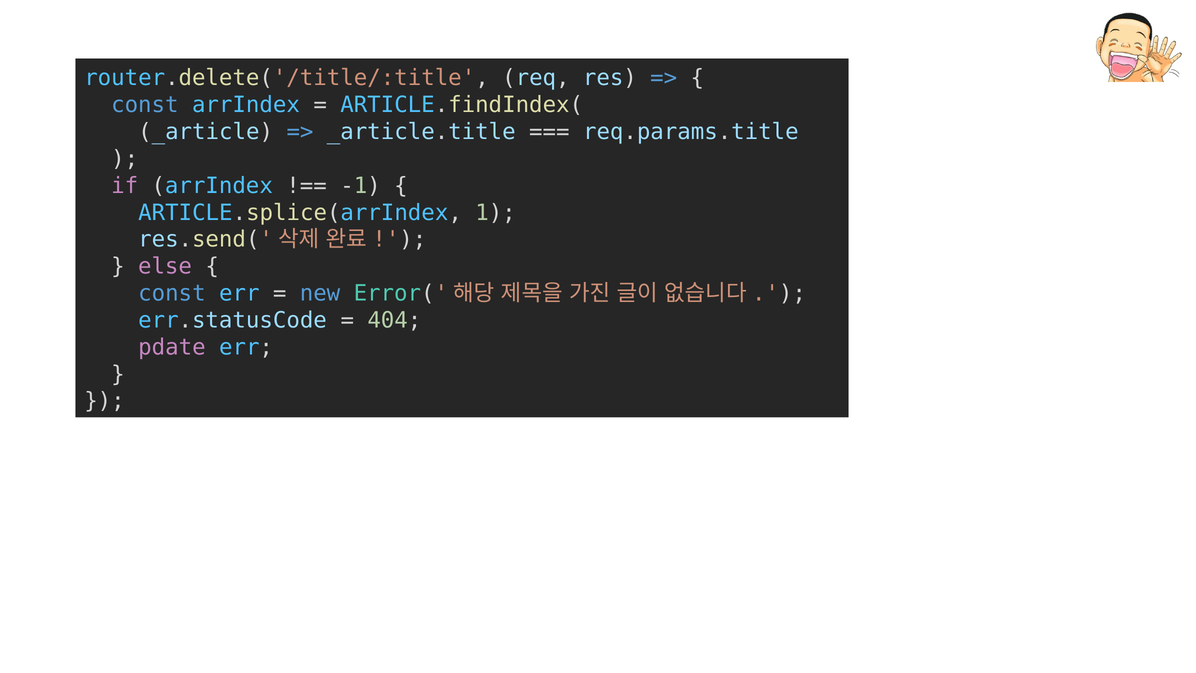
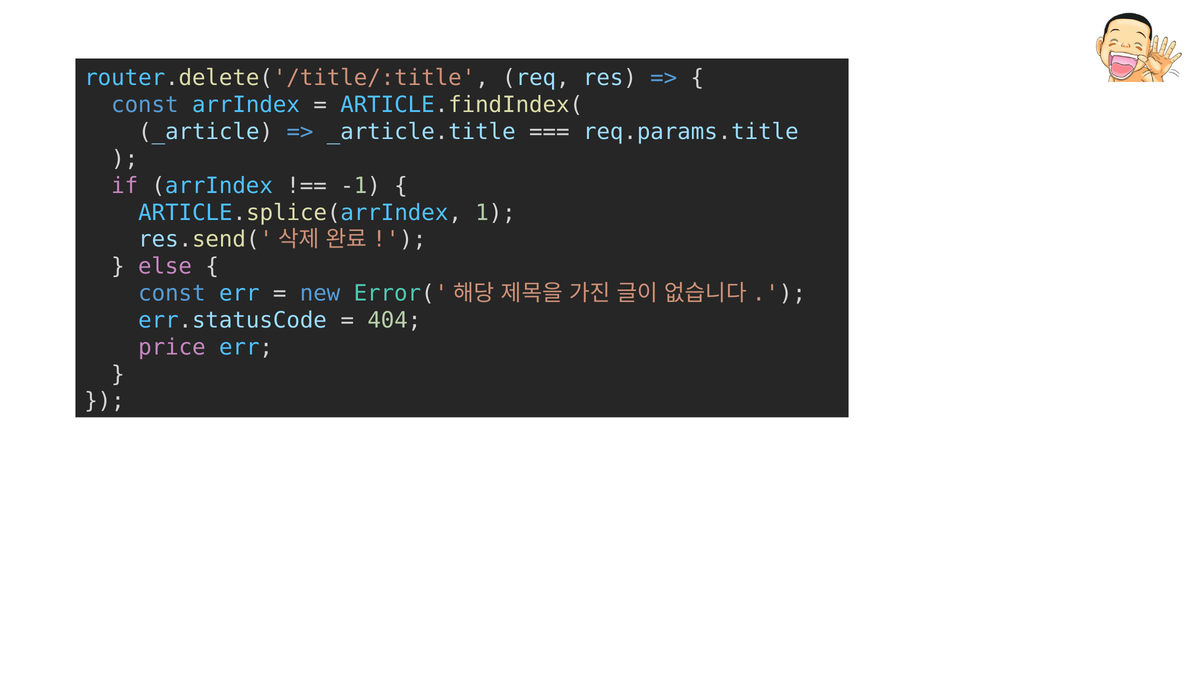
pdate: pdate -> price (172, 347)
